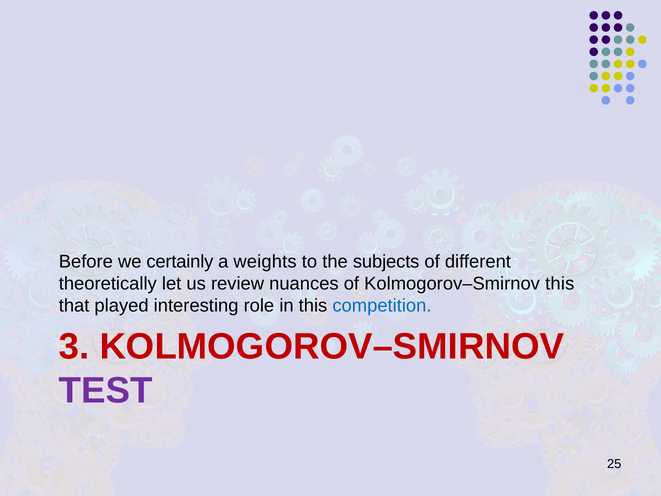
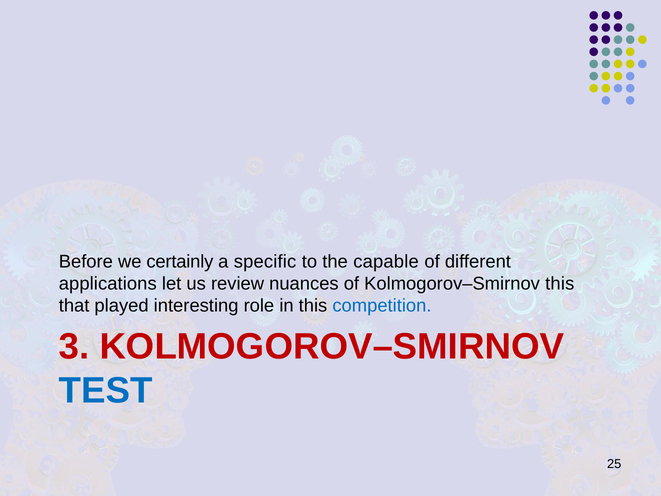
weights: weights -> specific (265, 261)
subjects: subjects -> capable (386, 261)
theoretically: theoretically -> applications (108, 283)
TEST colour: purple -> blue (106, 391)
